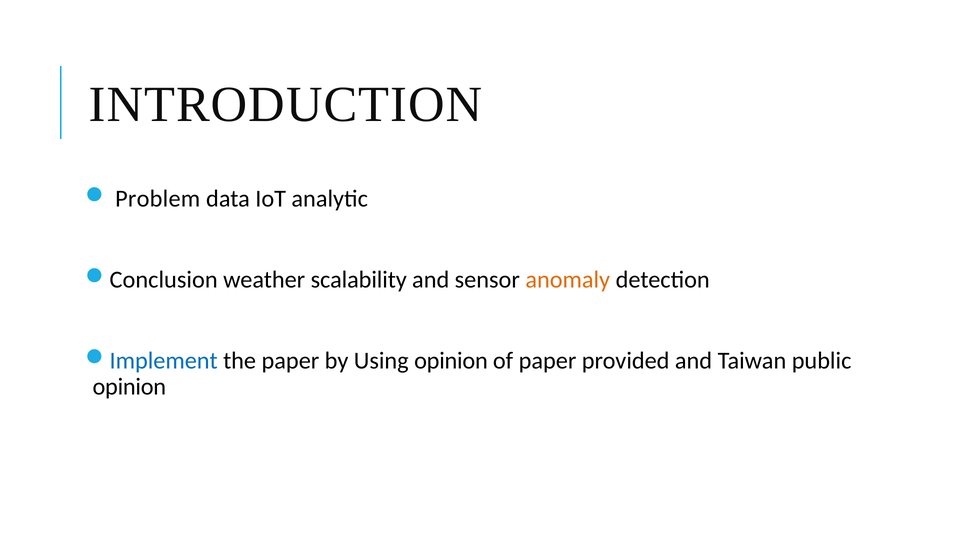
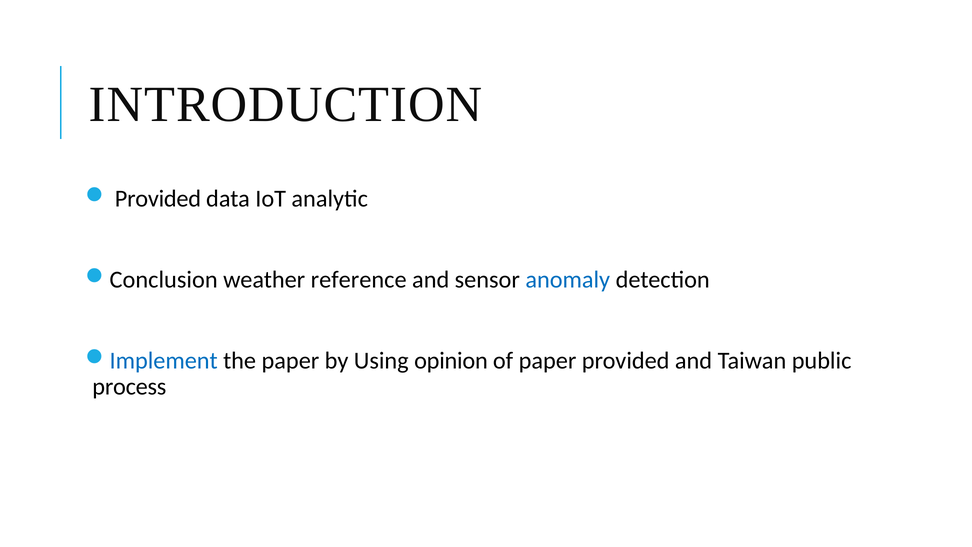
Problem: Problem -> Provided (158, 199)
scalability: scalability -> reference (359, 280)
anomaly colour: orange -> blue (568, 280)
opinion: opinion -> process (129, 387)
